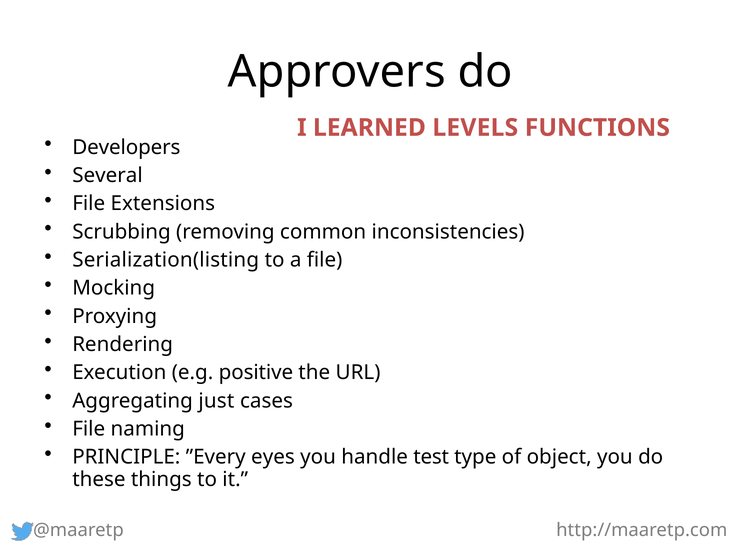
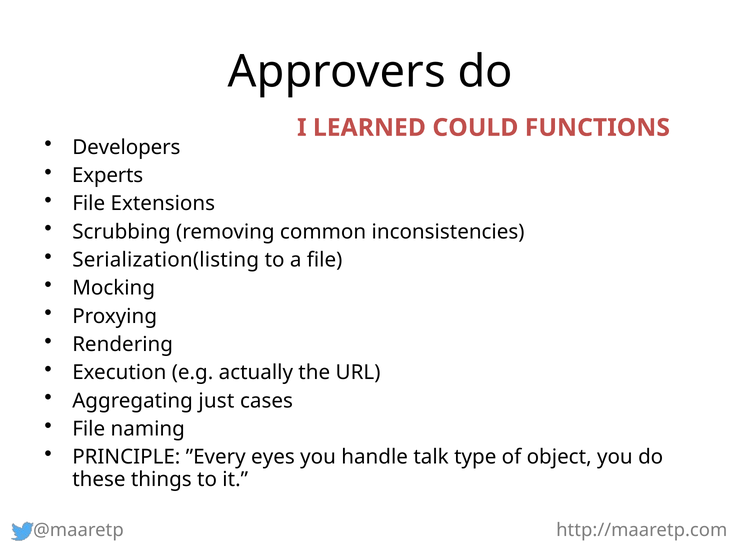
LEVELS: LEVELS -> COULD (475, 128)
Several: Several -> Experts (108, 175)
positive: positive -> actually (256, 372)
test: test -> talk (431, 457)
